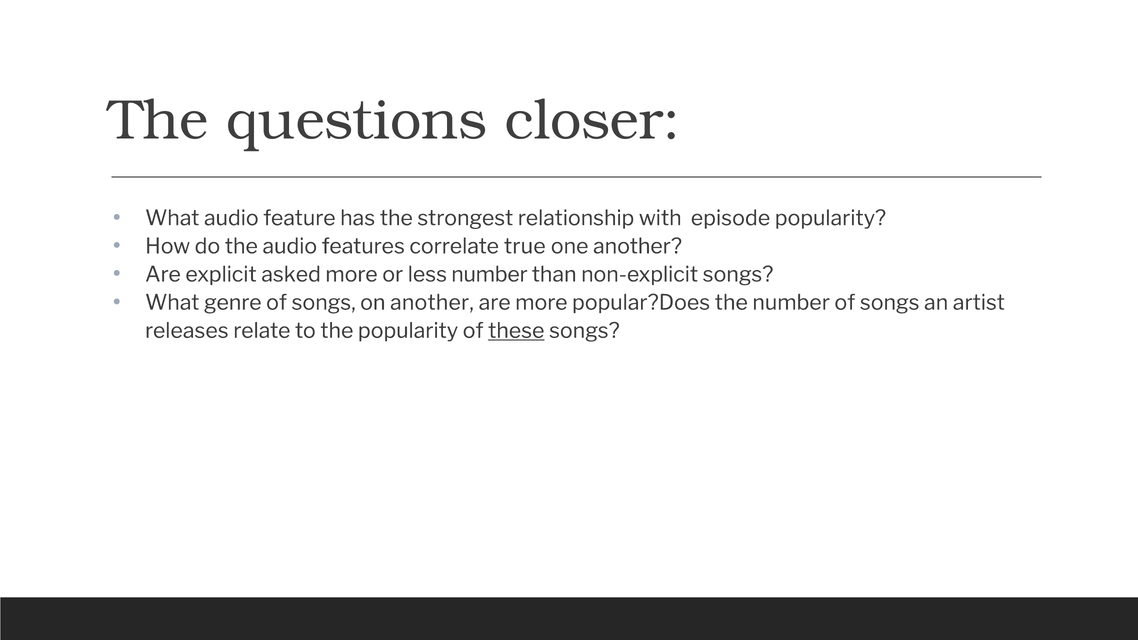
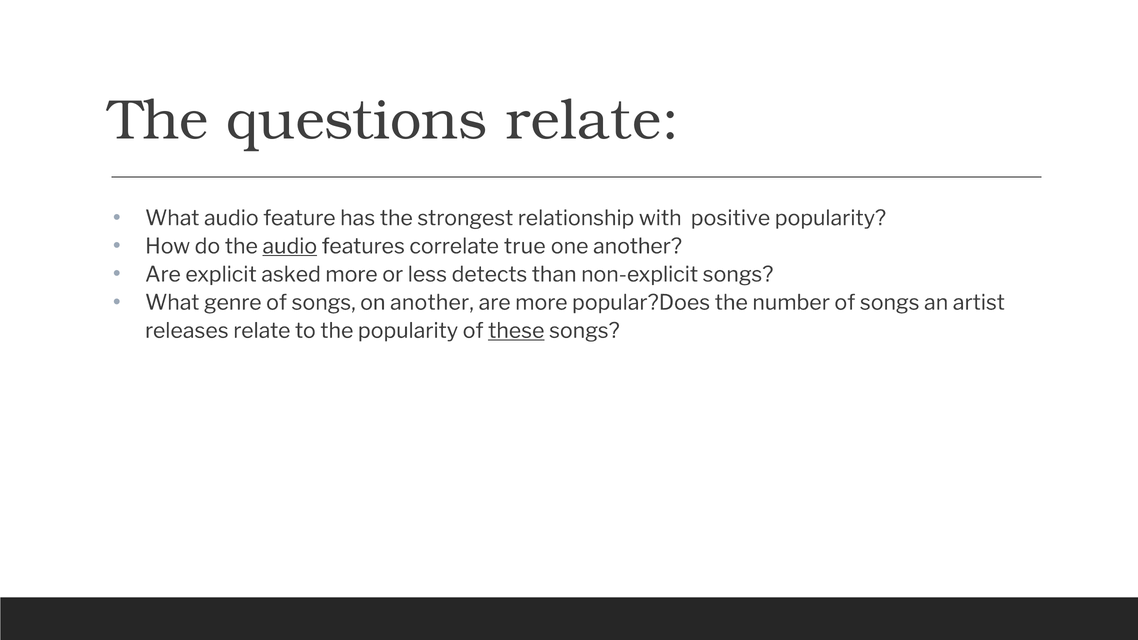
questions closer: closer -> relate (592, 120)
episode: episode -> positive (730, 218)
audio underline: none -> present (290, 246)
less number: number -> detects (489, 275)
